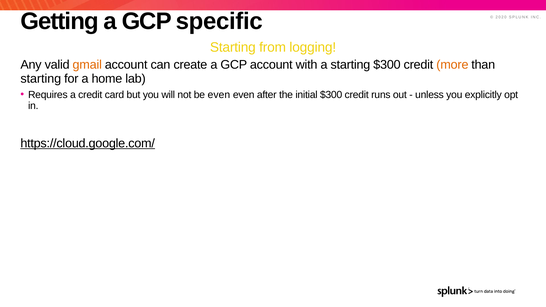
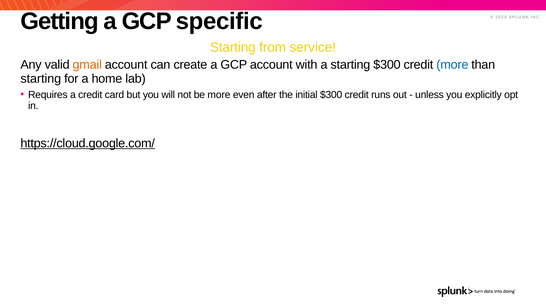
logging: logging -> service (313, 47)
more colour: orange -> blue (452, 65)
be even: even -> more (219, 95)
